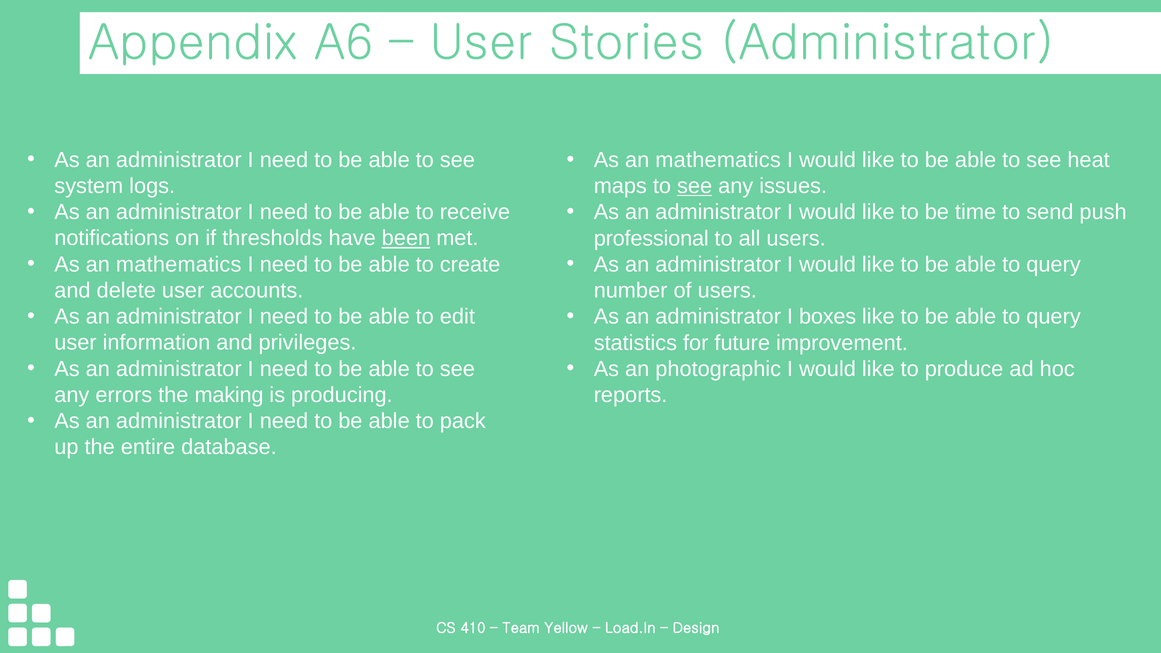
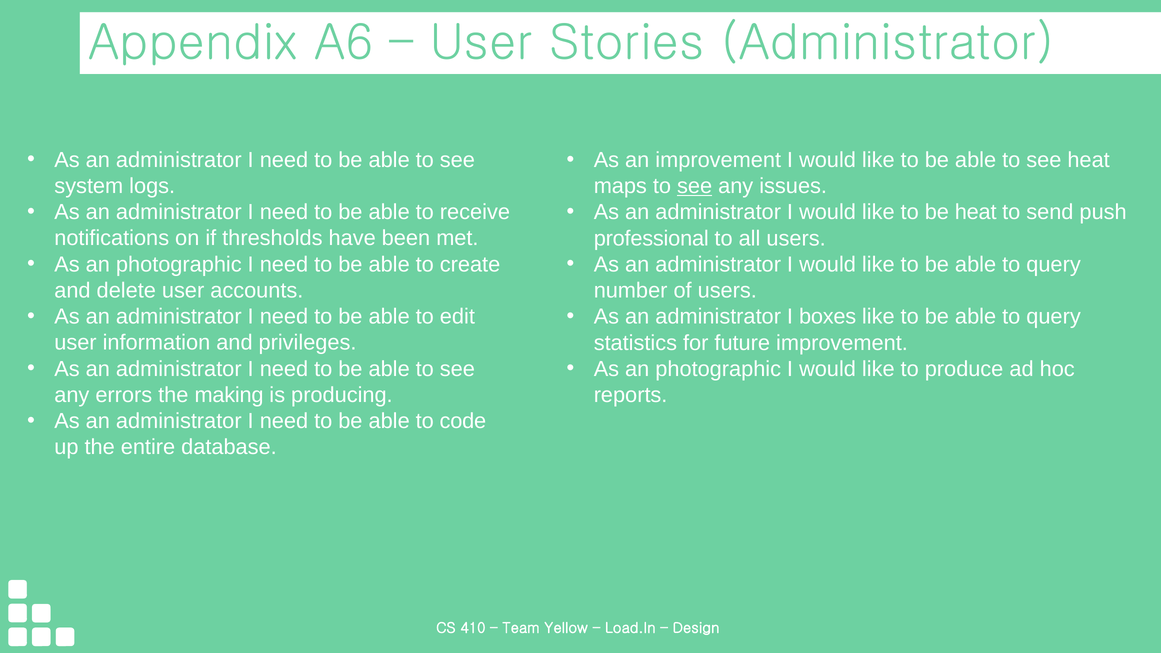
mathematics: mathematics -> improvement (718, 160)
be time: time -> heat (976, 212)
been underline: present -> none (406, 238)
mathematics: mathematics -> photographic (179, 264)
pack: pack -> code (463, 421)
